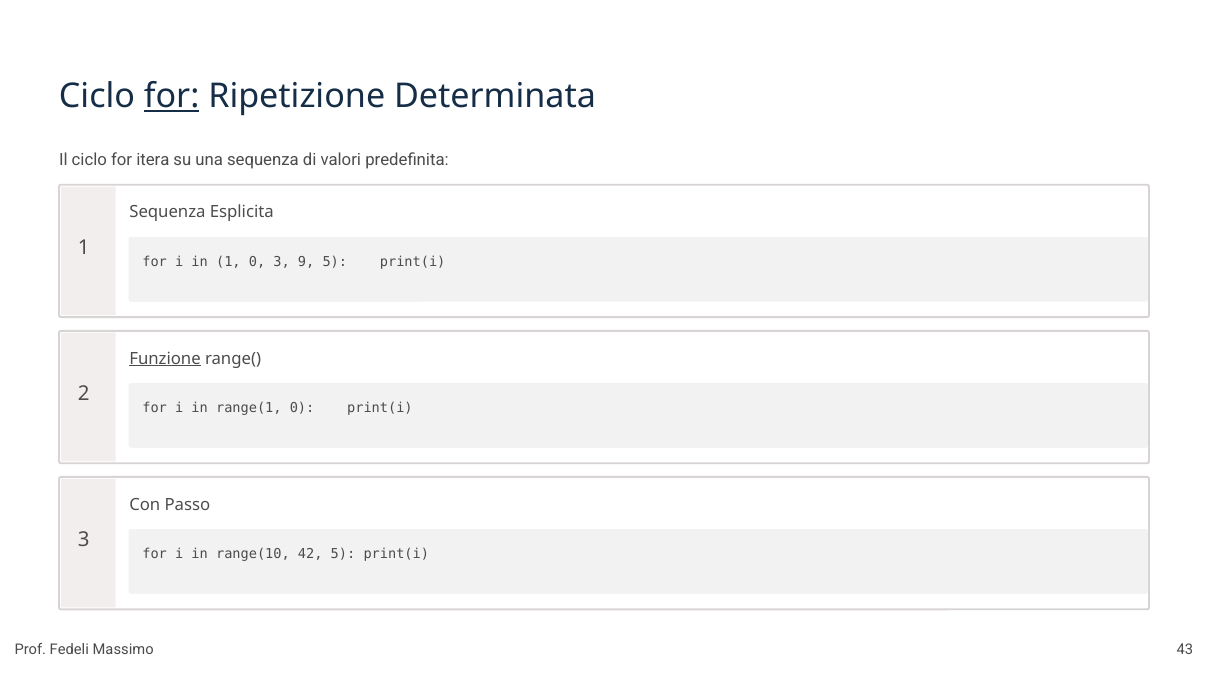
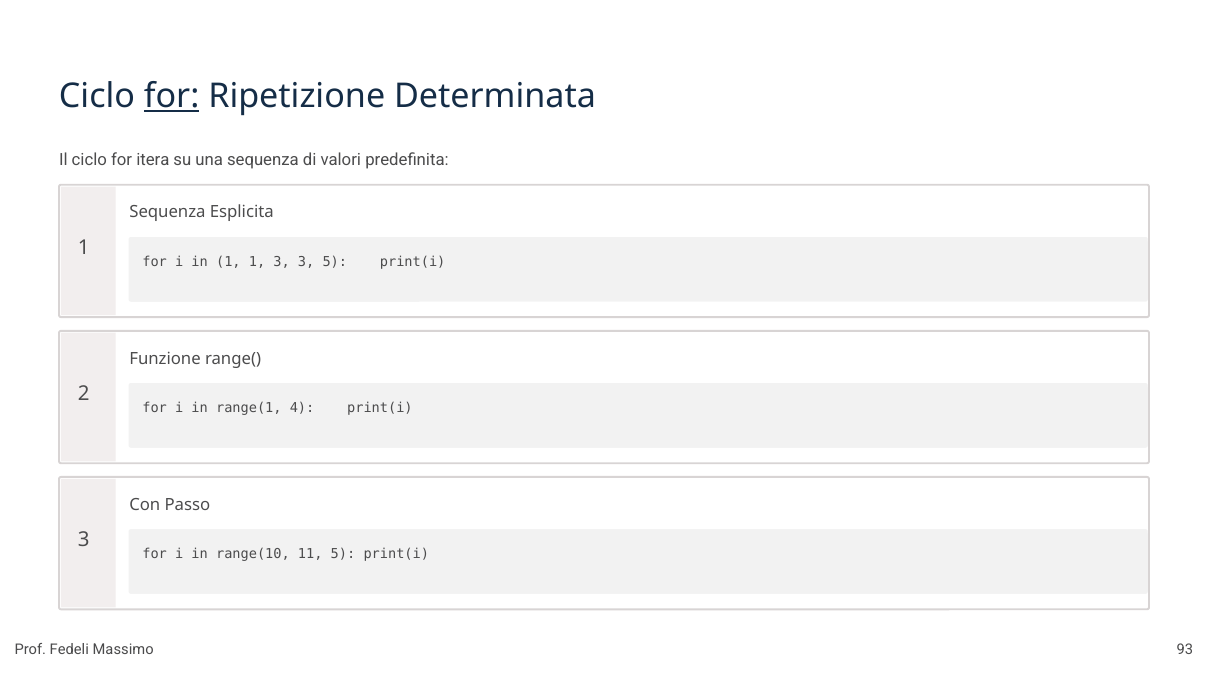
1 0: 0 -> 1 (257, 261)
3 9: 9 -> 3 (306, 261)
Funzione underline: present -> none (165, 358)
range(1 0: 0 -> 4 (302, 407)
42: 42 -> 11 (310, 553)
43: 43 -> 93 (1185, 649)
